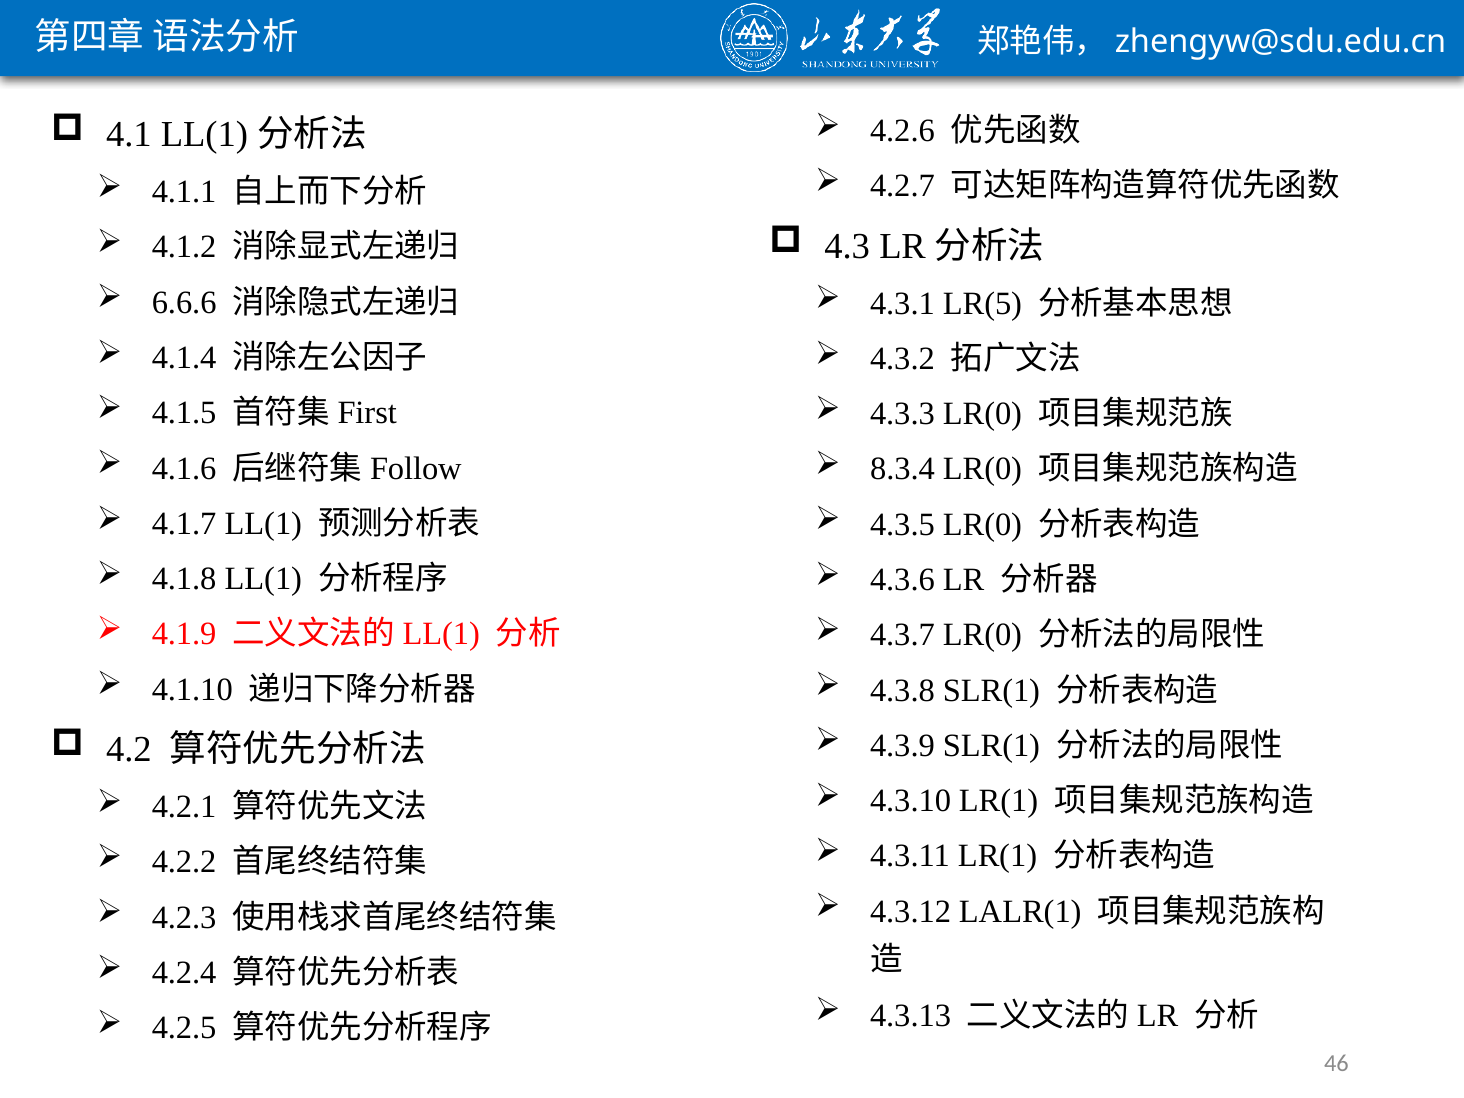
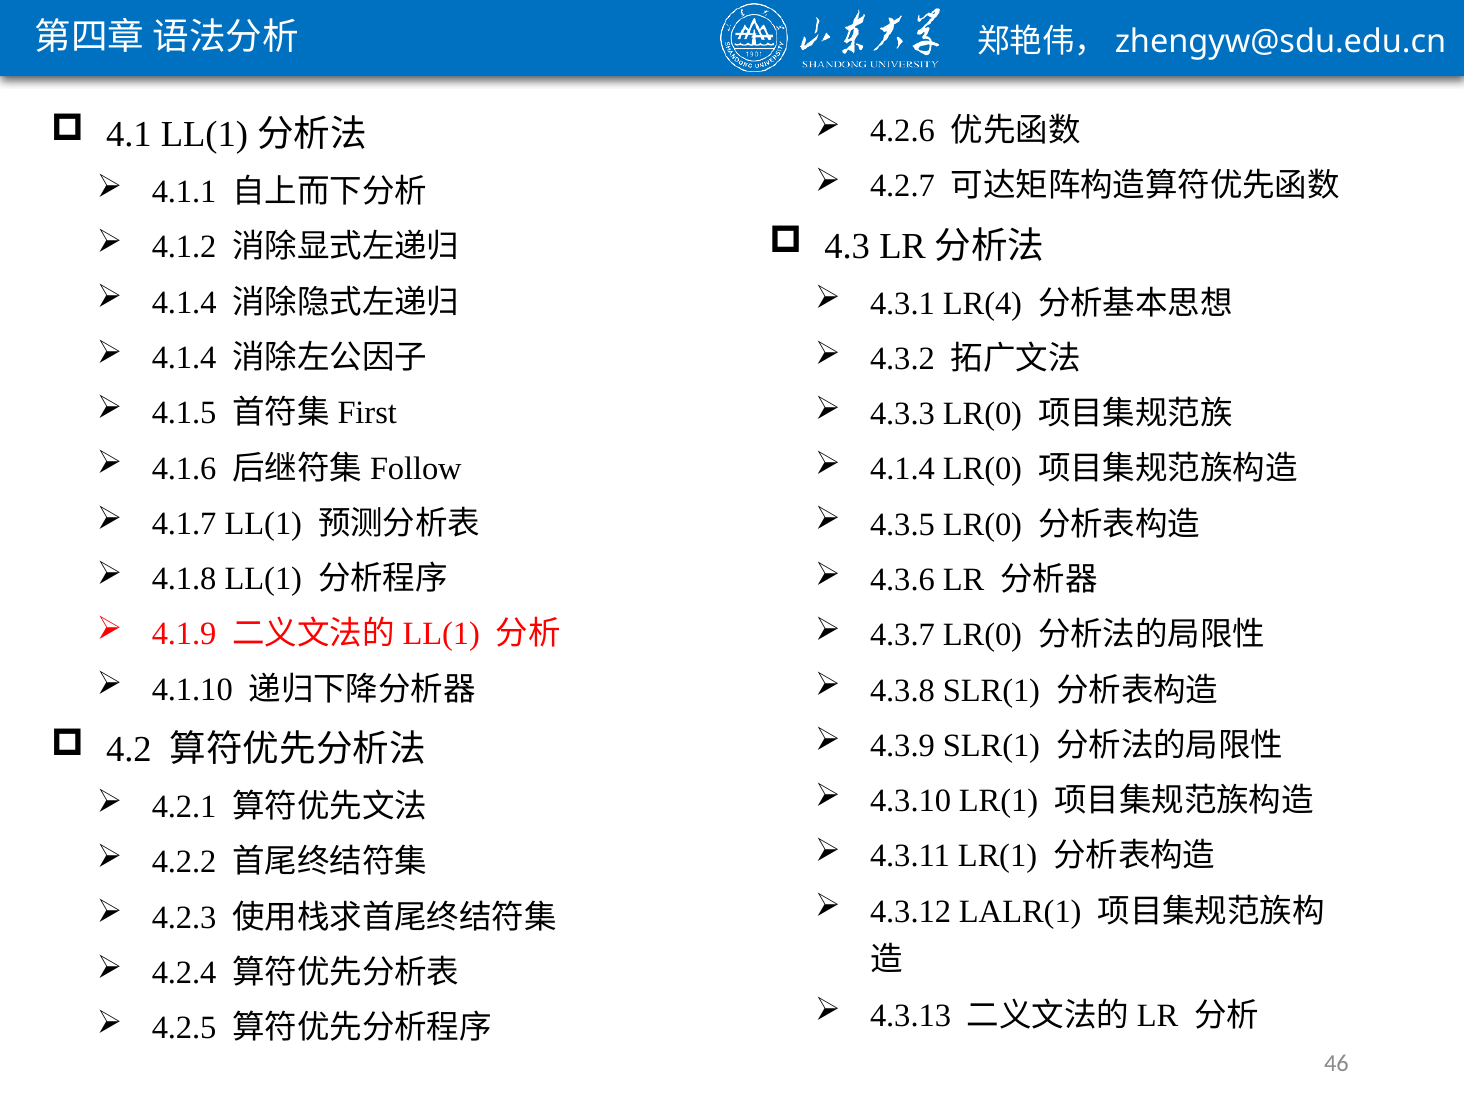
6.6.6: 6.6.6 -> 4.1.4 (184, 303)
LR(5: LR(5 -> LR(4 (982, 303)
8.3.4: 8.3.4 -> 4.1.4 (902, 469)
